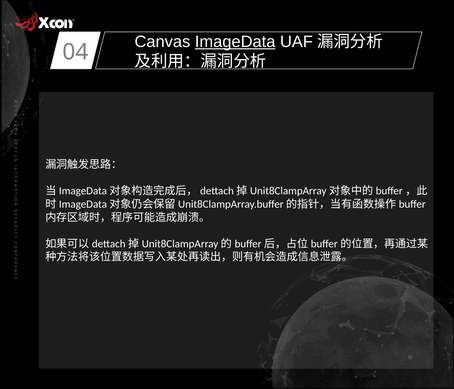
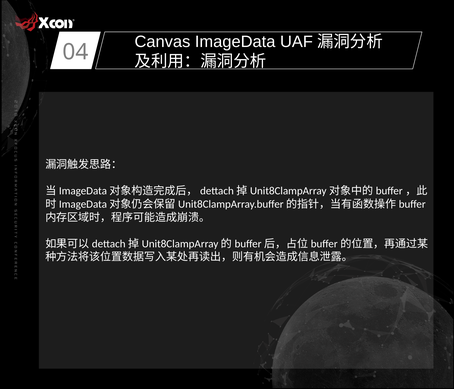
ImageData underline: present -> none (235, 42)
